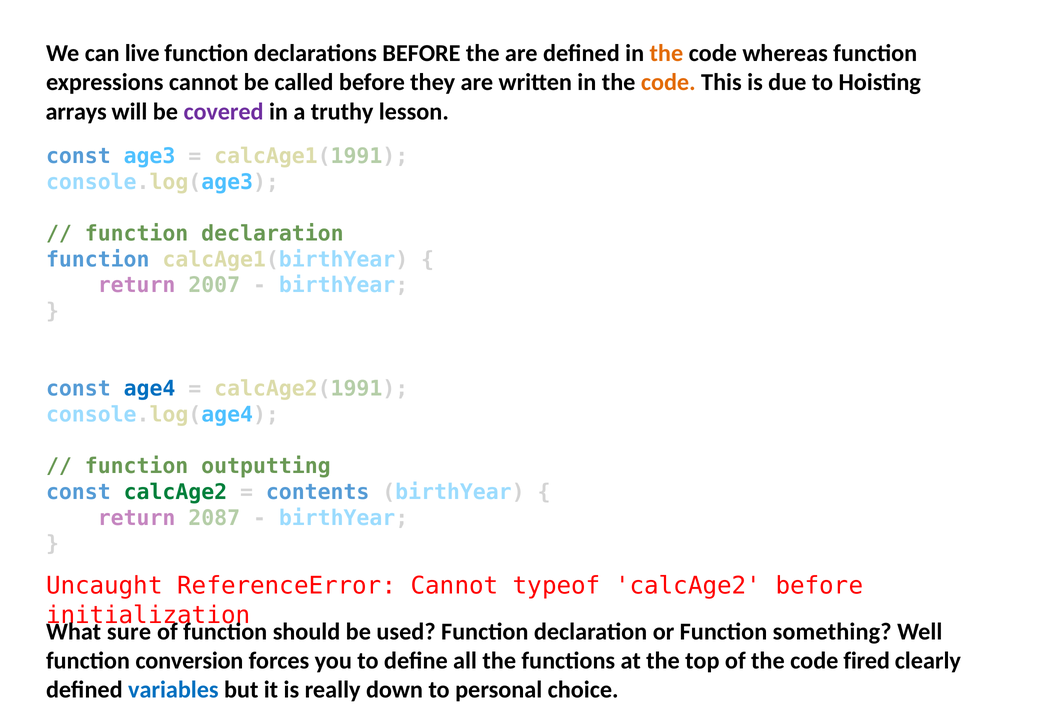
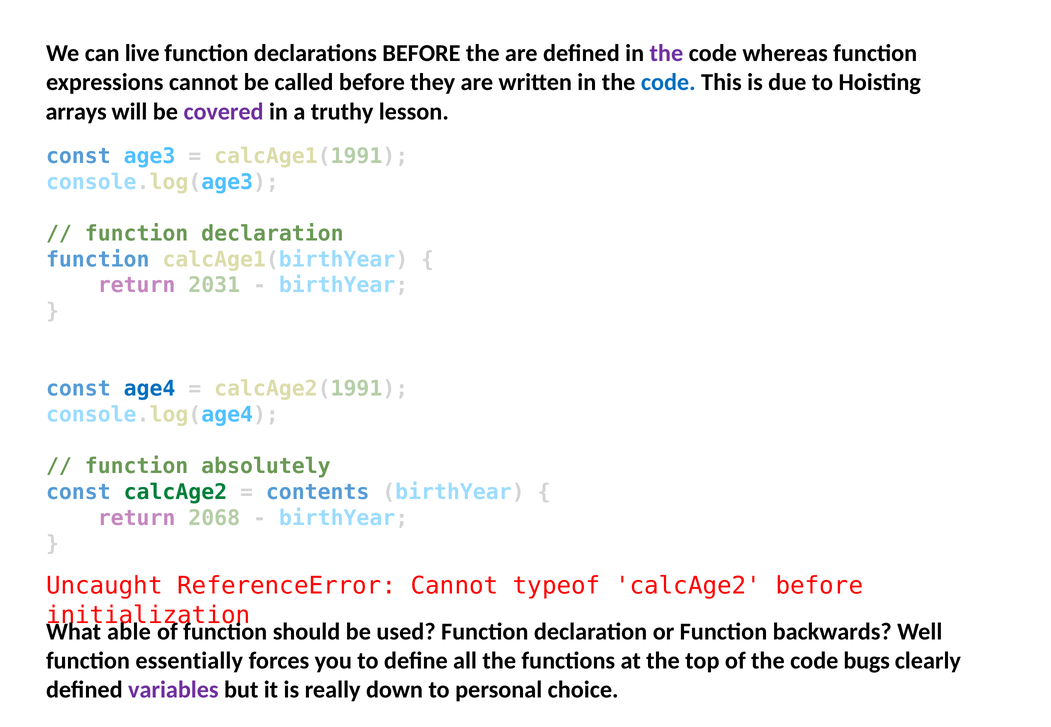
the colour: orange -> purple (666, 53)
code colour: orange -> blue (668, 83)
2007: 2007 -> 2031 (214, 286)
outputting: outputting -> absolutely (266, 467)
2087: 2087 -> 2068 (214, 518)
sure: sure -> able (129, 632)
something: something -> backwards (832, 632)
conversion: conversion -> essentially (189, 661)
fired: fired -> bugs (867, 661)
variables colour: blue -> purple (173, 690)
